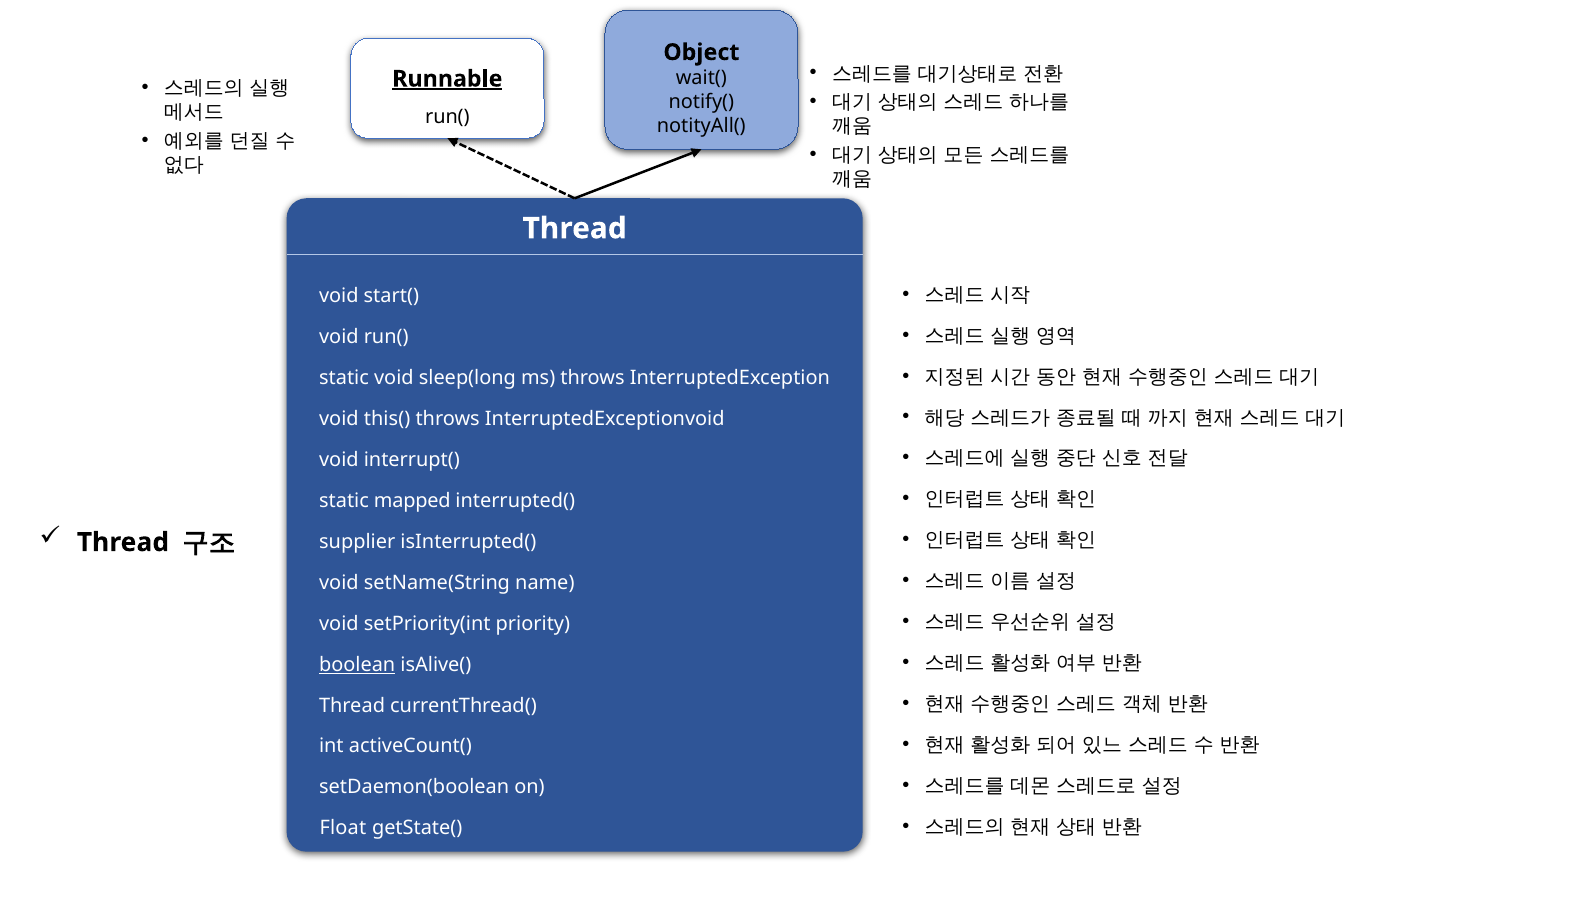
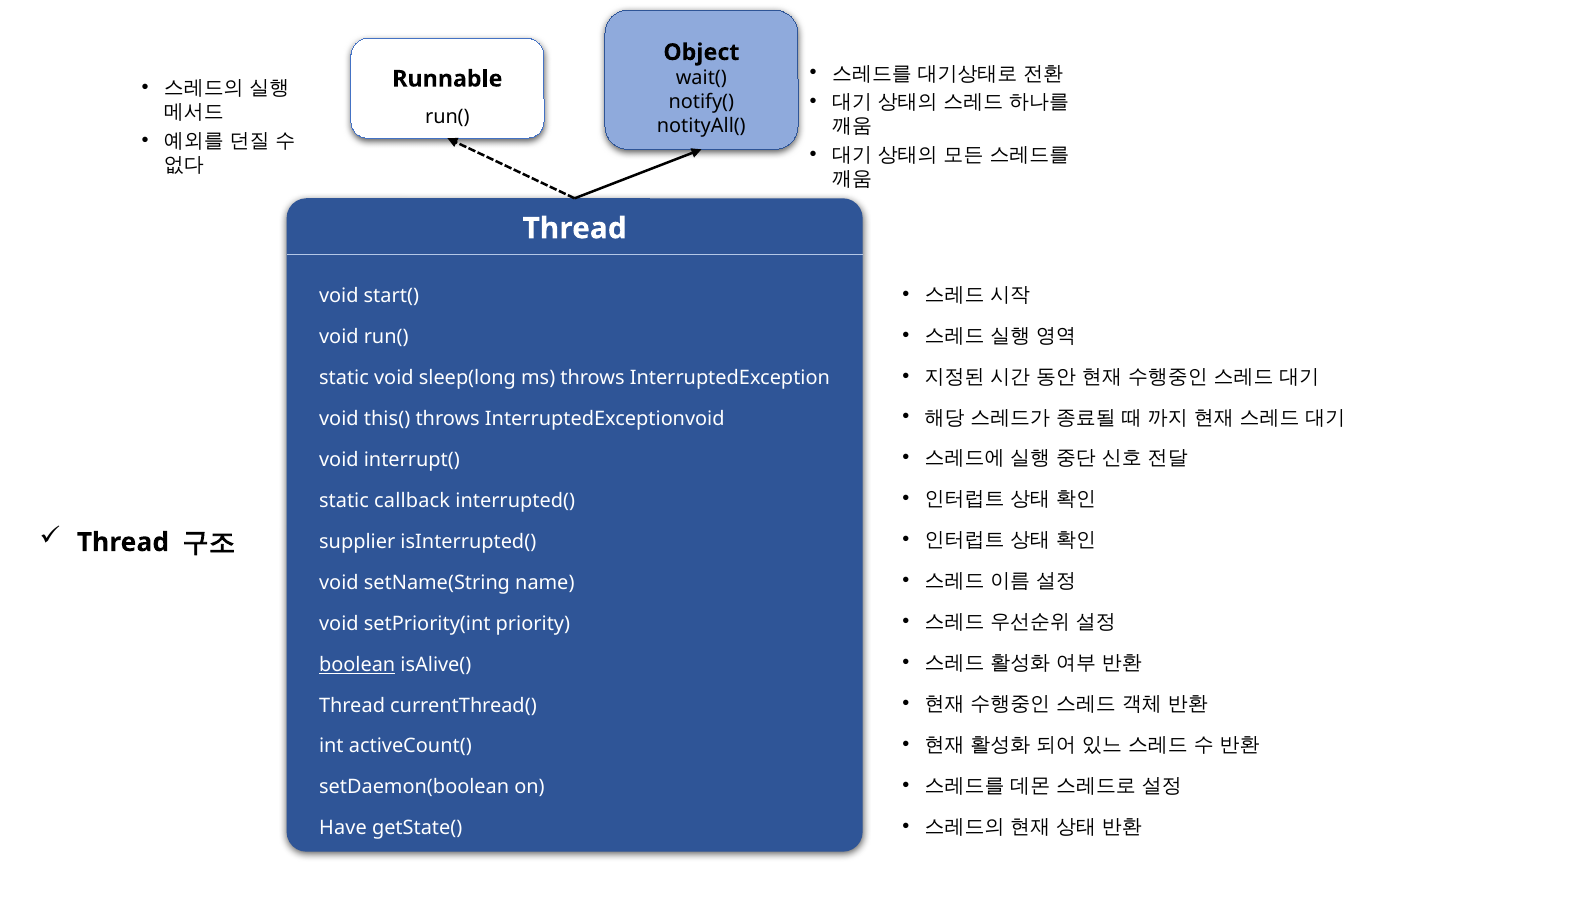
Runnable underline: present -> none (447, 79)
mapped: mapped -> callback (412, 501)
Float: Float -> Have (343, 828)
